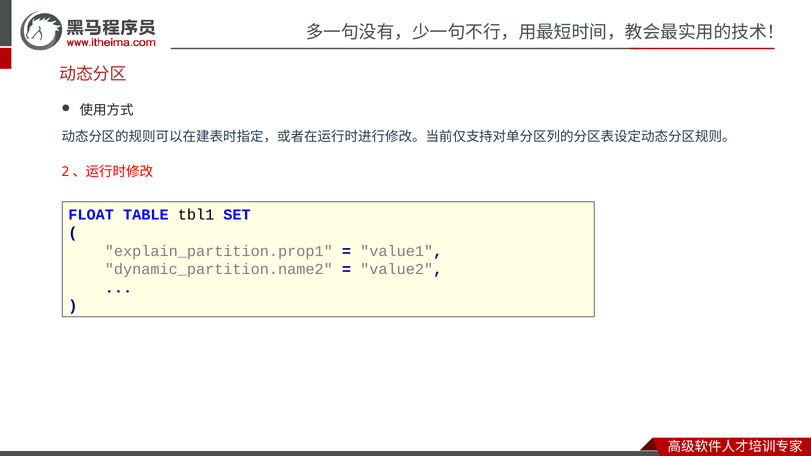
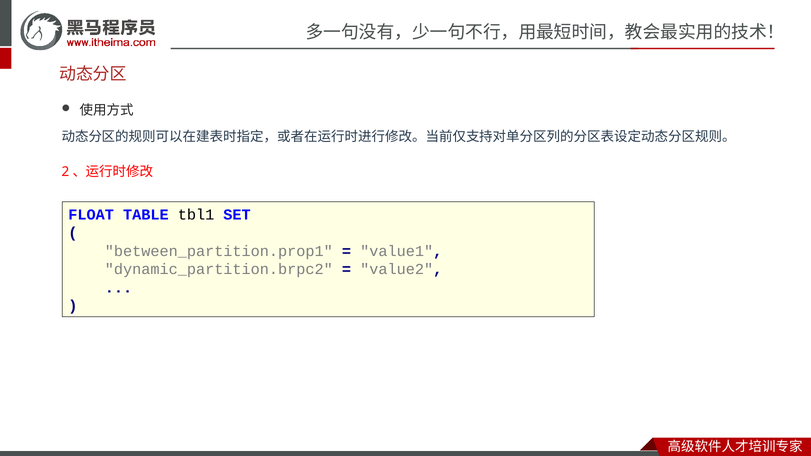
explain_partition.prop1: explain_partition.prop1 -> between_partition.prop1 (219, 251)
dynamic_partition.name2: dynamic_partition.name2 -> dynamic_partition.brpc2 (219, 270)
